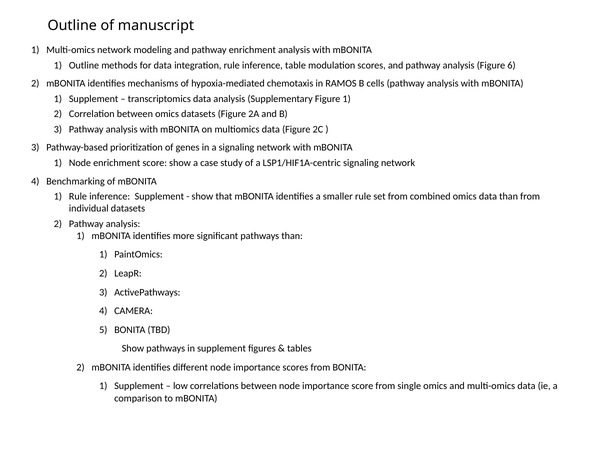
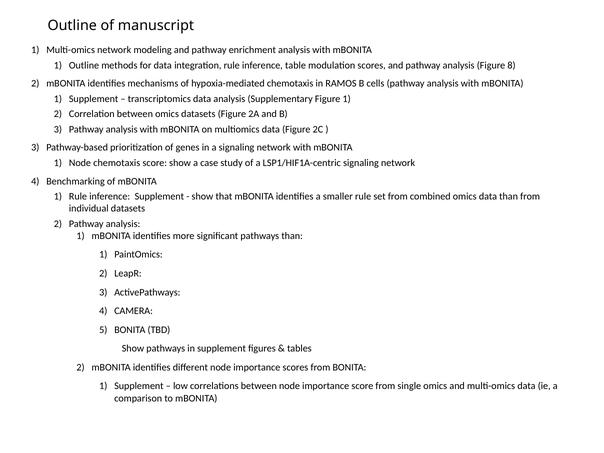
6: 6 -> 8 (511, 65)
Node enrichment: enrichment -> chemotaxis (117, 163)
